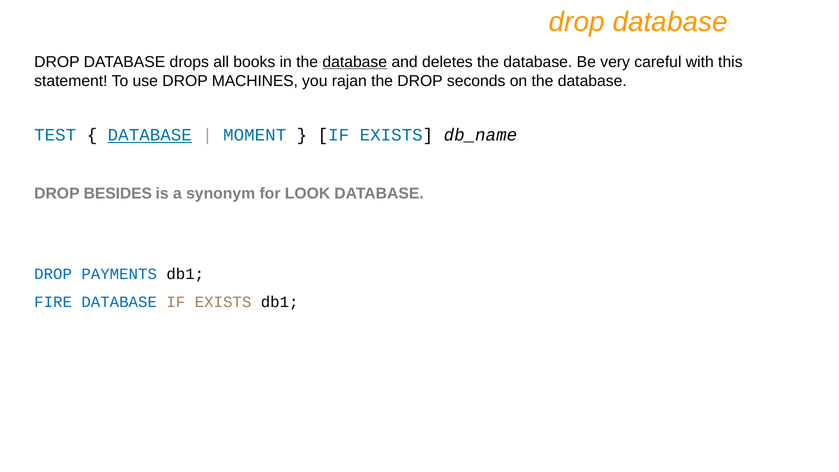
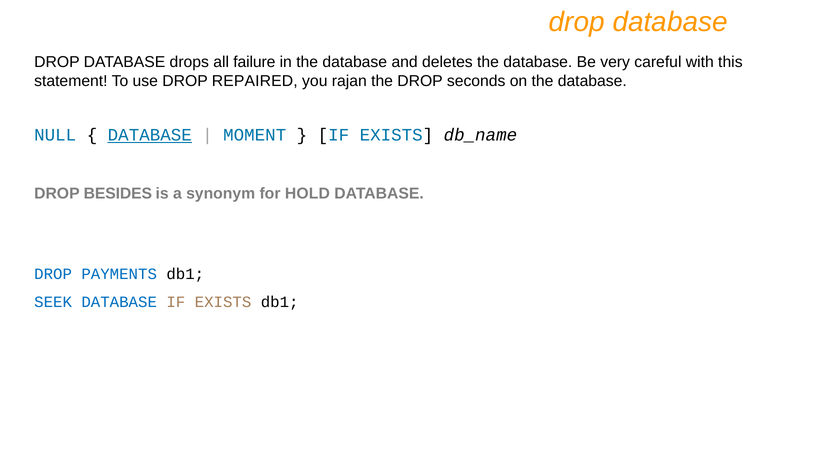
books: books -> failure (254, 62)
database underline: present -> none (355, 62)
MACHINES: MACHINES -> REPAIRED (255, 81)
TEST: TEST -> NULL (55, 135)
LOOK: LOOK -> HOLD (307, 194)
FIRE: FIRE -> SEEK (53, 302)
